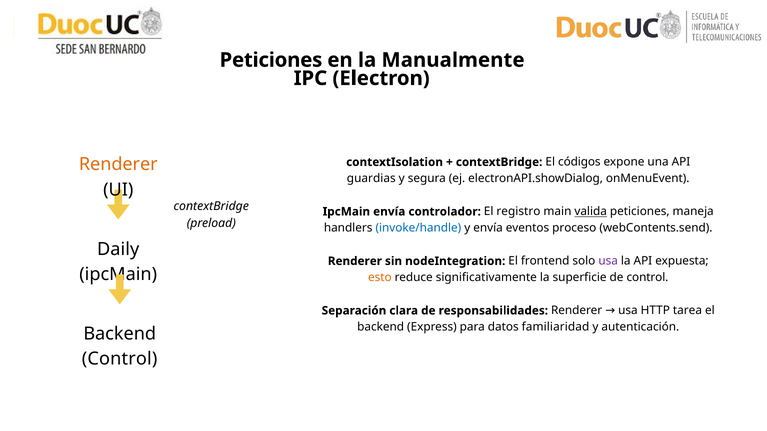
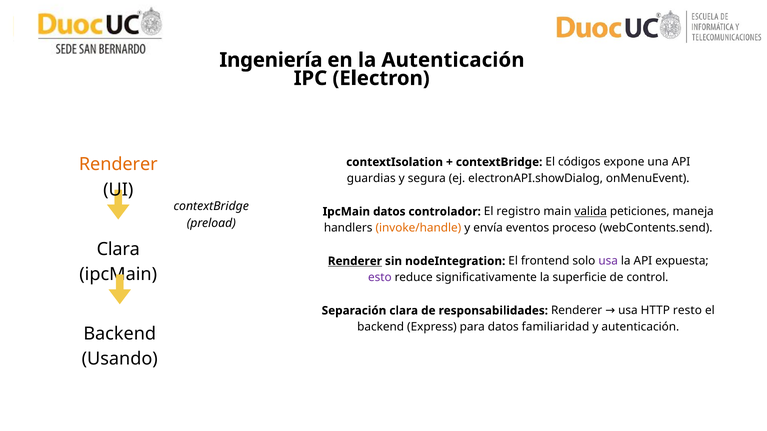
Peticiones: Peticiones -> Ingeniería (271, 60)
la Manualmente: Manualmente -> Autenticación (453, 60)
IpcMain envía: envía -> datos (389, 212)
invoke/handle colour: blue -> orange (418, 228)
Daily: Daily -> Clara (118, 249)
Renderer underline: none -> present (355, 261)
esto colour: orange -> purple (380, 278)
tarea: tarea -> resto (687, 311)
Control: Control -> Usando (120, 359)
